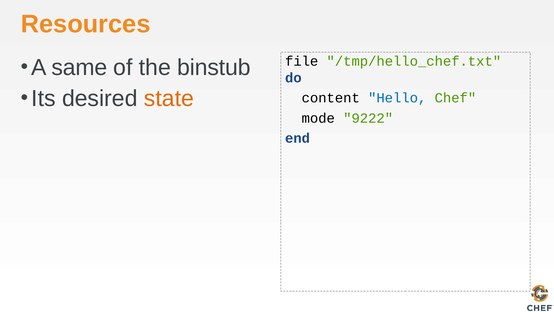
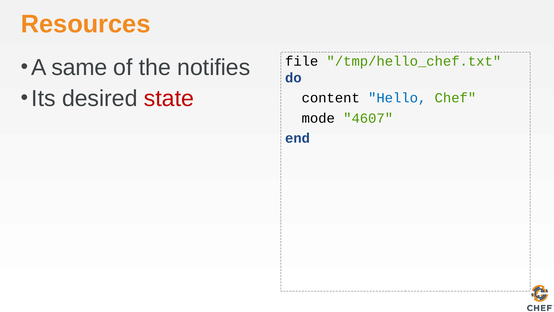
binstub: binstub -> notifies (214, 67)
state colour: orange -> red (169, 99)
9222: 9222 -> 4607 (368, 118)
